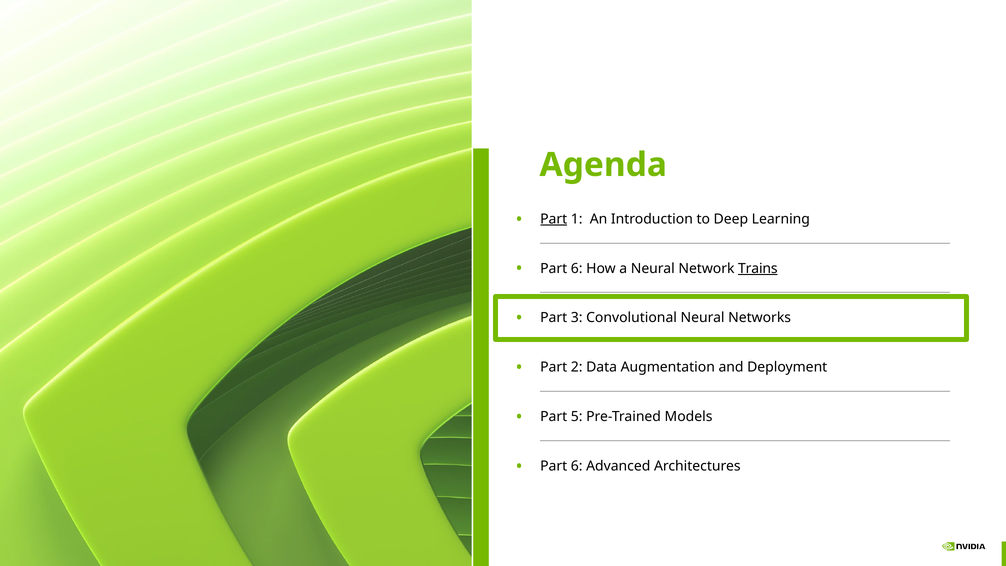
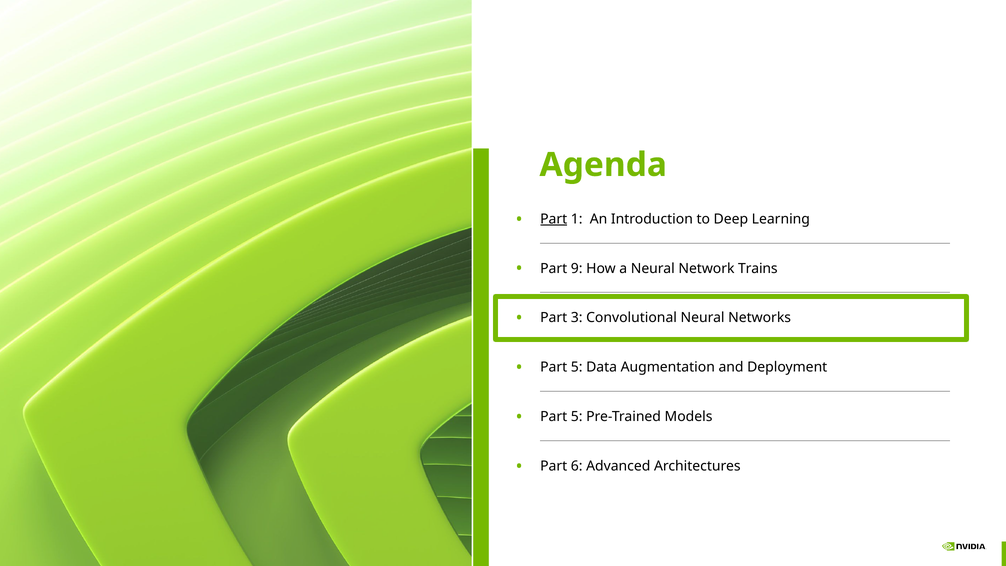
6: 6 -> 9 (577, 268)
Trains underline: present -> none (758, 268)
2: 2 -> 5 (577, 367)
